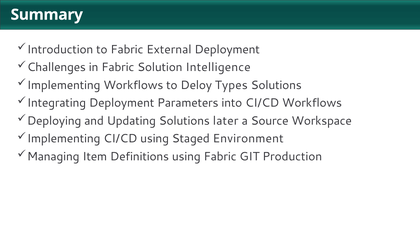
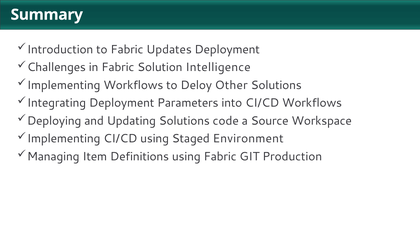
External: External -> Updates (169, 50)
Types: Types -> Other (231, 85)
later: later -> code (226, 121)
